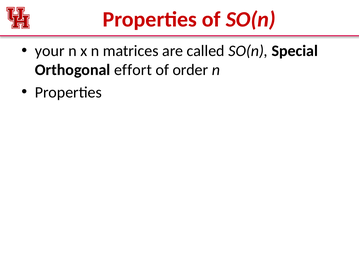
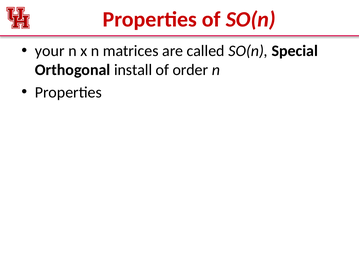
effort: effort -> install (133, 70)
